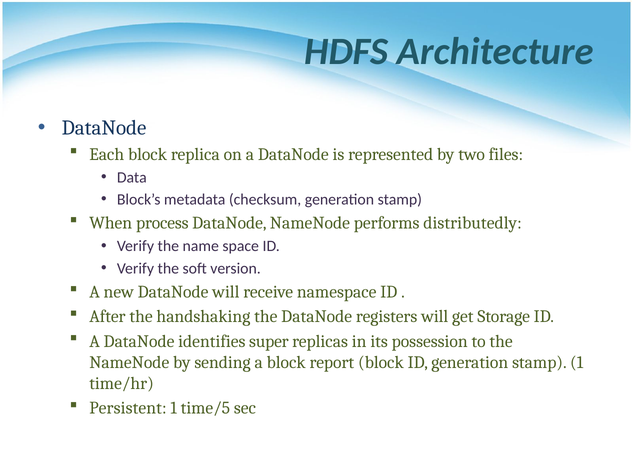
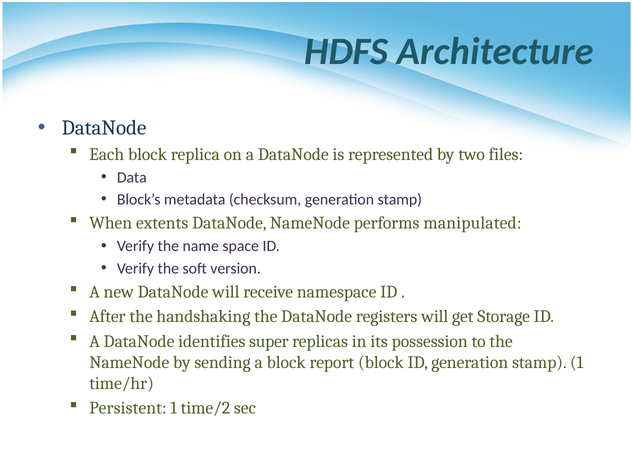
process: process -> extents (162, 223)
distributedly: distributedly -> manipulated (472, 223)
time/5: time/5 -> time/2 (205, 408)
